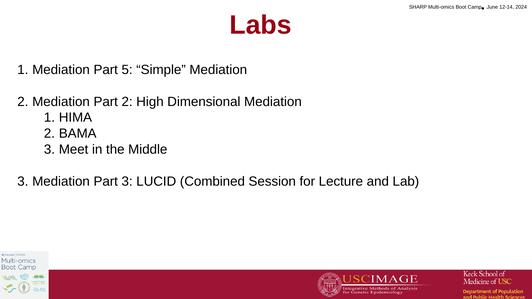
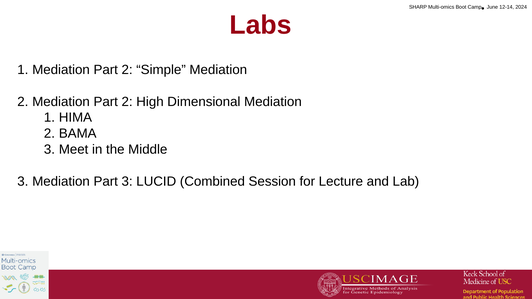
1 Mediation Part 5: 5 -> 2 (127, 70)
